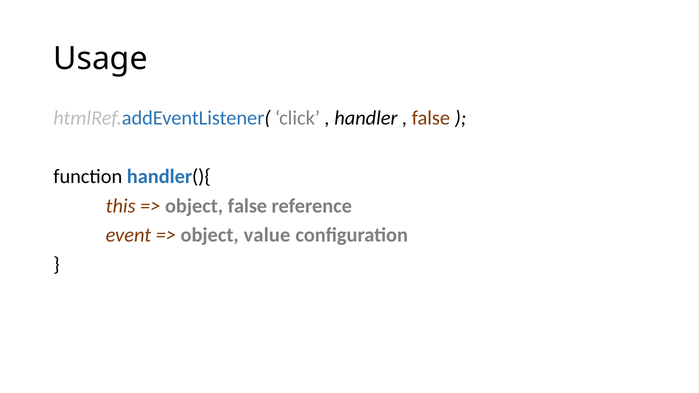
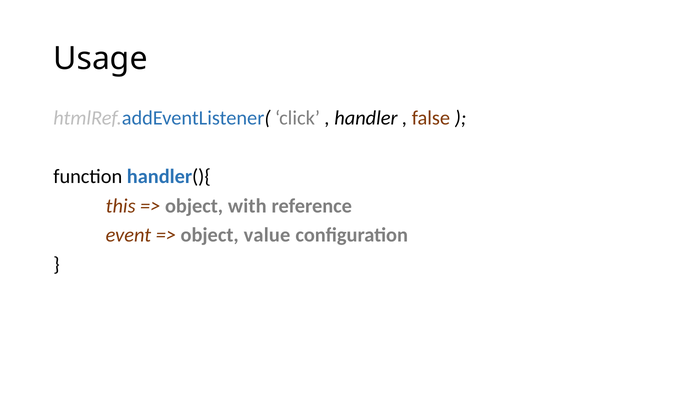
object false: false -> with (247, 206)
